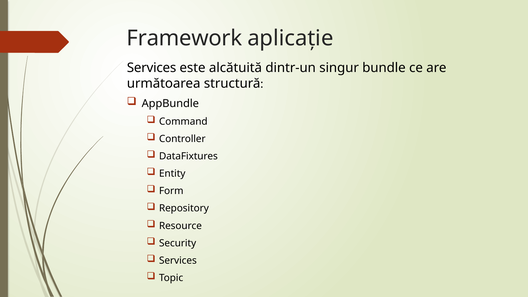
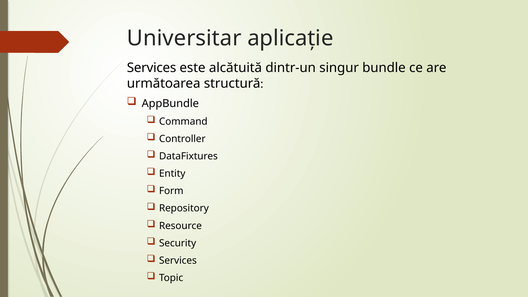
Framework: Framework -> Universitar (184, 38)
